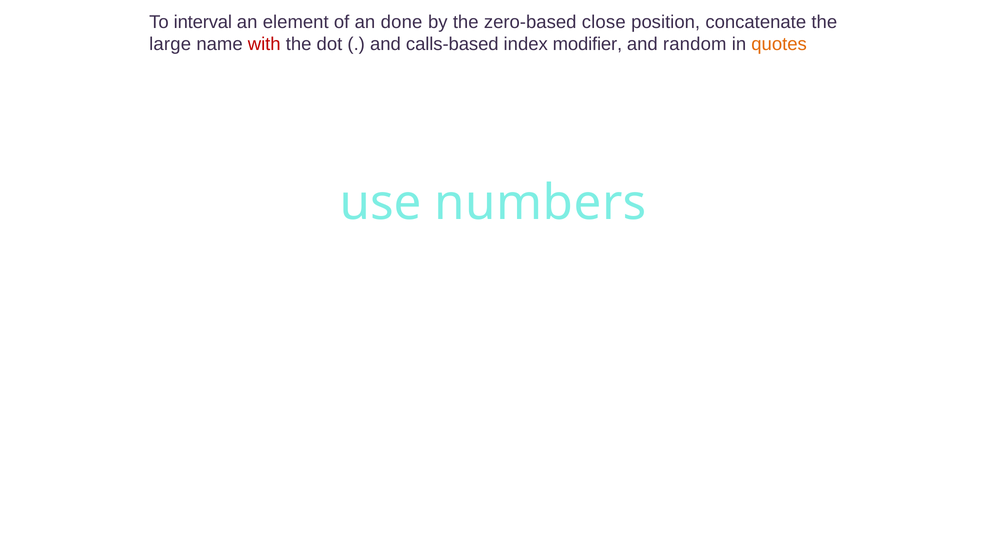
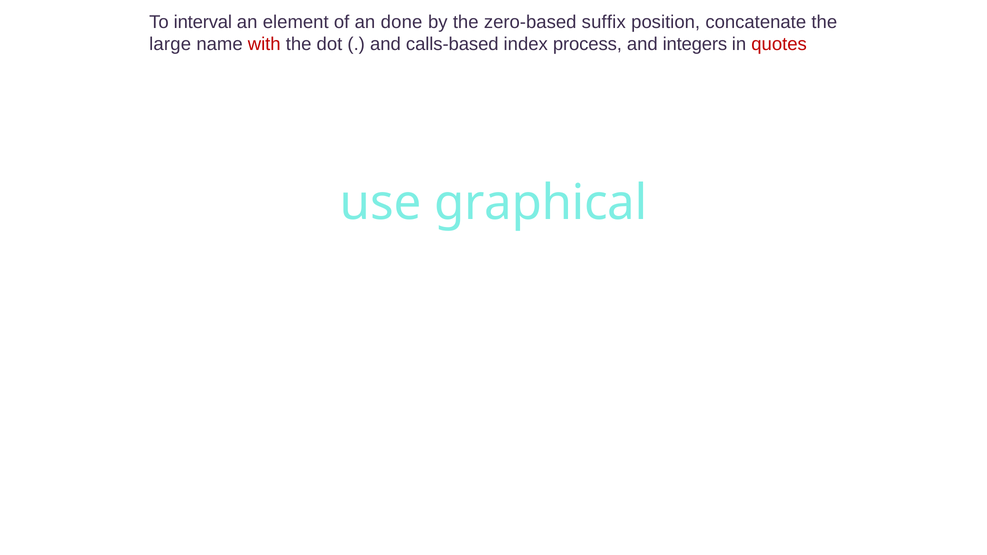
close: close -> suffix (604, 22)
modifier: modifier -> process (587, 44)
random: random -> integers (695, 44)
quotes colour: orange -> red (779, 44)
numbers: numbers -> graphical (541, 203)
